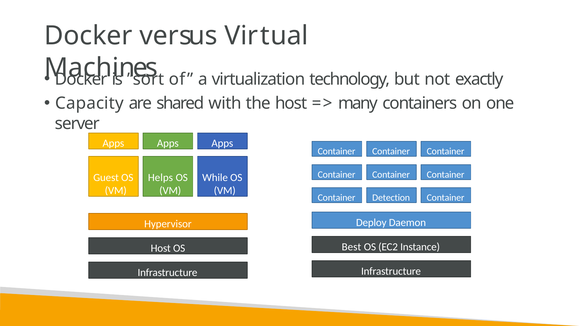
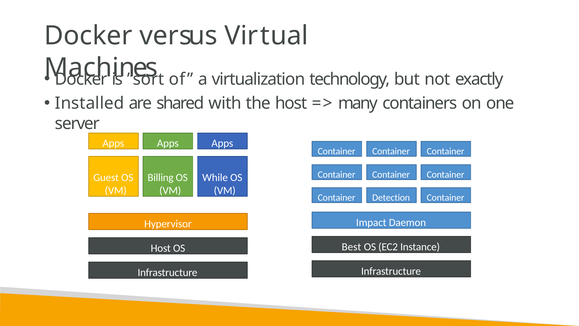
Capacity: Capacity -> Installed (90, 103)
Helps: Helps -> Billing (161, 178)
Deploy: Deploy -> Impact (371, 222)
